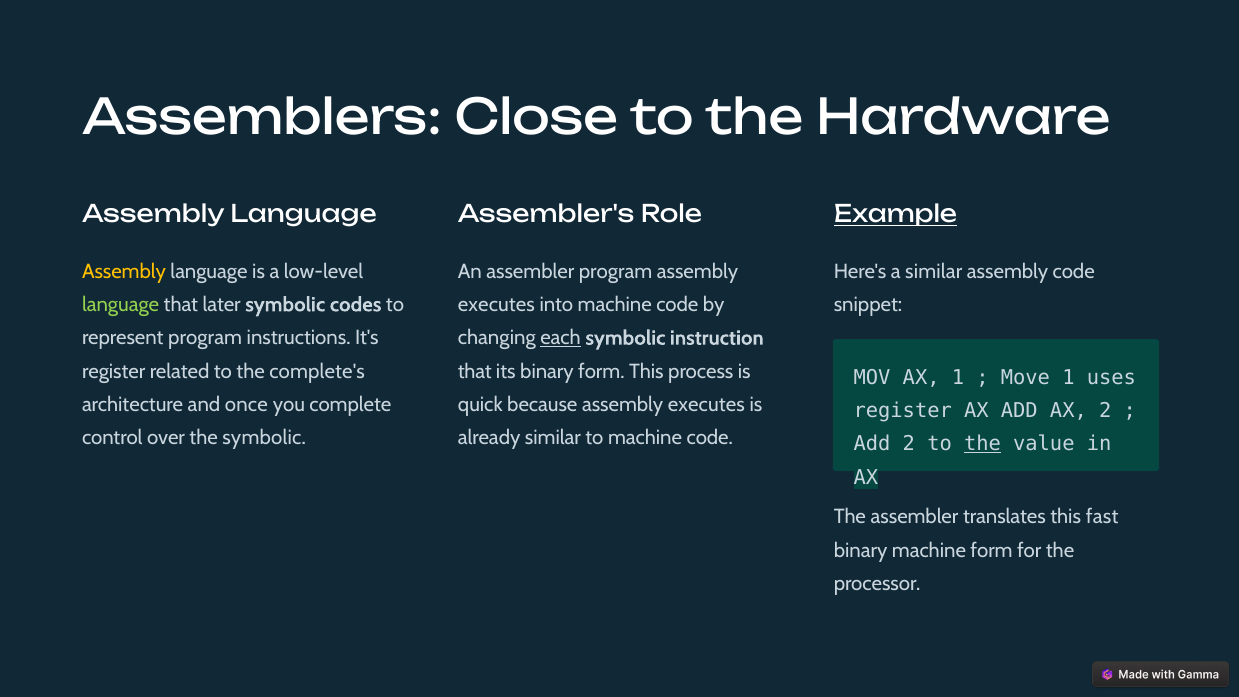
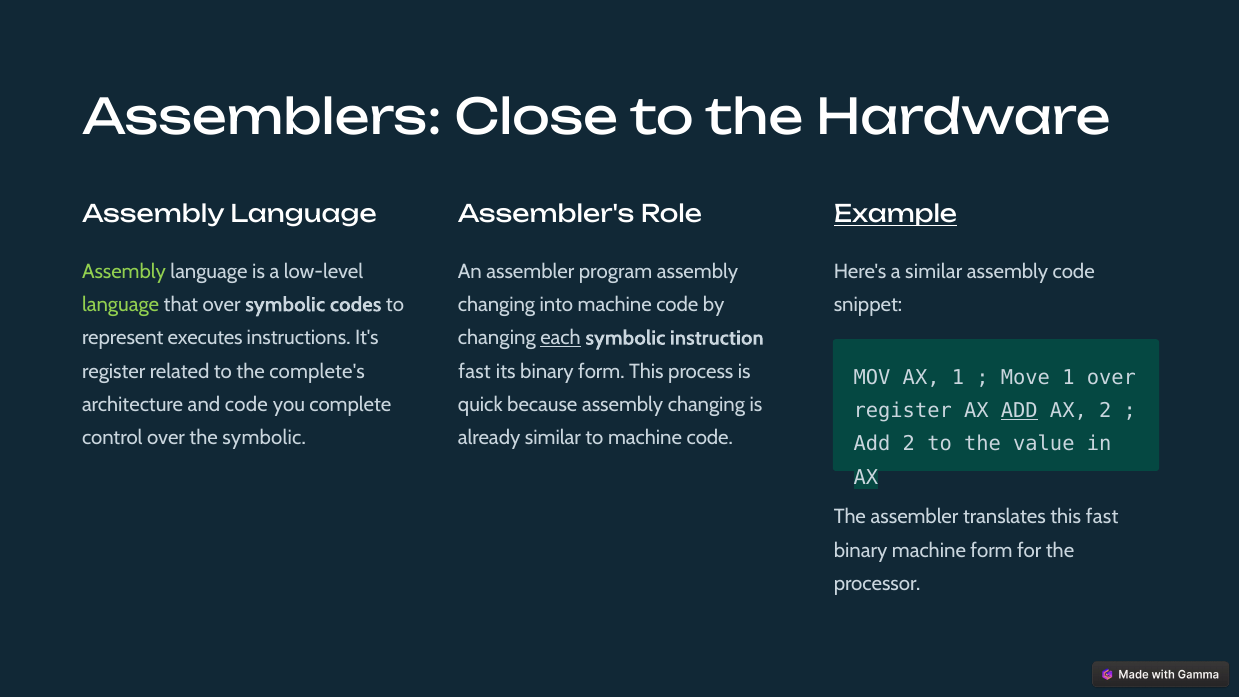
Assembly colour: yellow -> light green (124, 271)
that later: later -> over (222, 305)
executes: executes -> changing (497, 305)
represent program: program -> executes (205, 338)
that: that -> fast (475, 371)
1 uses: uses -> over (1111, 377)
and once: once -> code (246, 405)
because assembly executes: executes -> changing (706, 405)
ADD underline: none -> present (1019, 411)
the underline: present -> none (983, 444)
